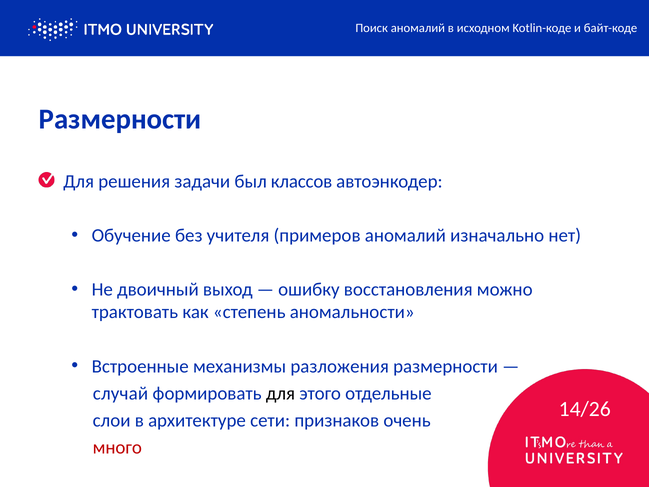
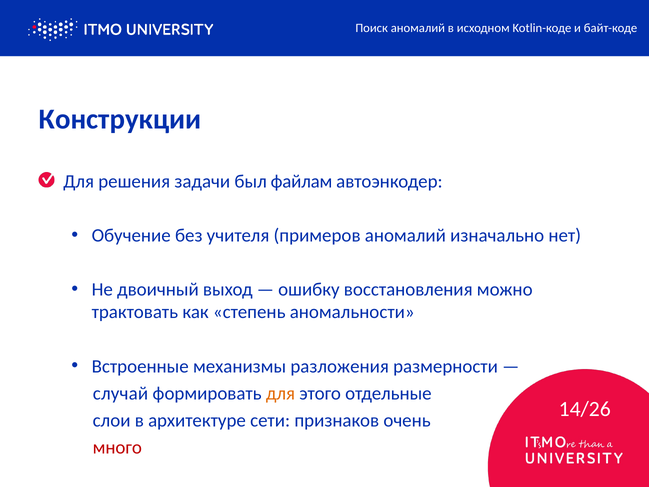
Размерности: Размерности -> Конструкции (120, 119)
классов: классов -> файлам (302, 181)
для colour: black -> orange (280, 393)
